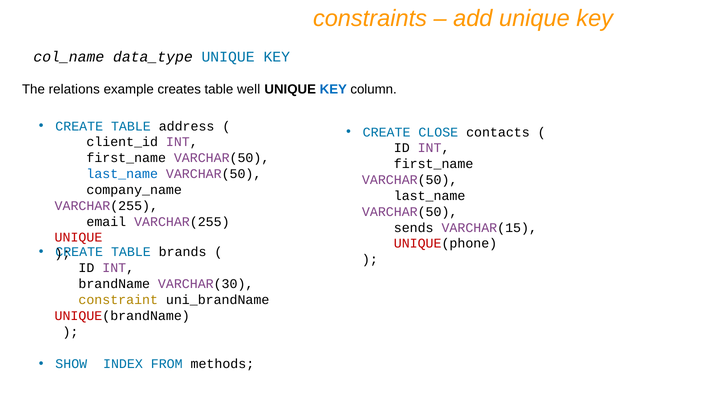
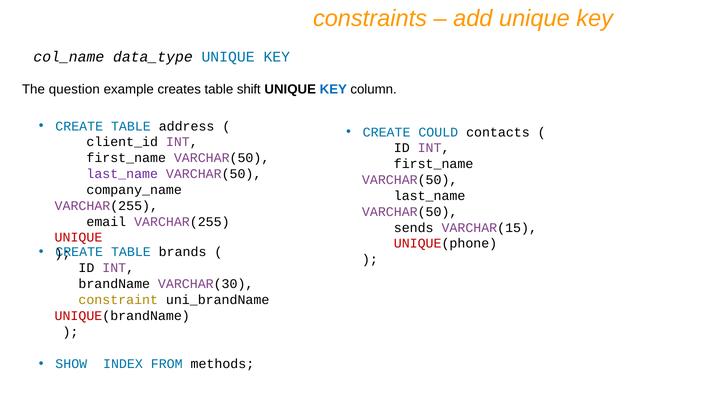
relations: relations -> question (74, 89)
well: well -> shift (249, 89)
CLOSE: CLOSE -> COULD (438, 132)
last_name colour: blue -> purple (122, 174)
